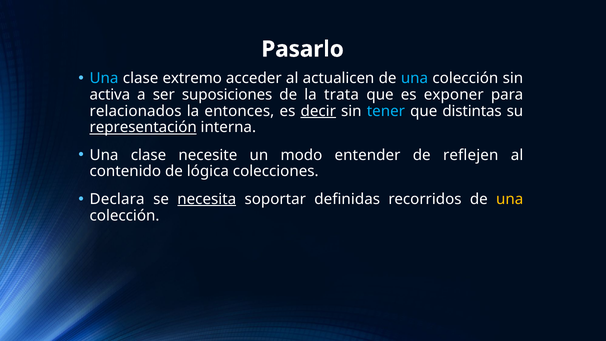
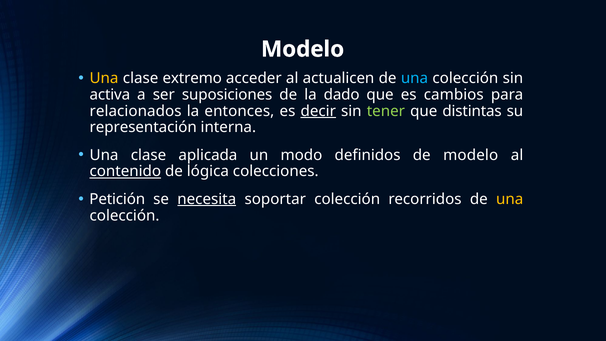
Pasarlo: Pasarlo -> Modelo (303, 49)
Una colour: light blue -> yellow (104, 78)
trata: trata -> dado (342, 95)
exponer: exponer -> cambios (454, 95)
tener colour: light blue -> light green (386, 111)
representación underline: present -> none (143, 127)
necesite: necesite -> aplicada (208, 155)
entender: entender -> definidos (368, 155)
de reflejen: reflejen -> modelo (471, 155)
contenido underline: none -> present (125, 171)
Declara: Declara -> Petición (117, 199)
soportar definidas: definidas -> colección (347, 199)
